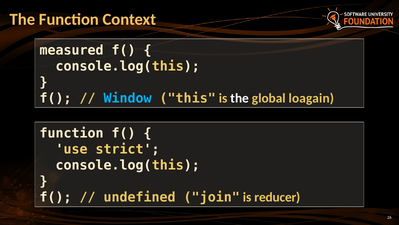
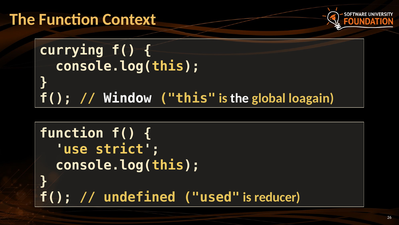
measured: measured -> currying (72, 50)
Window colour: light blue -> white (128, 98)
join: join -> used (212, 197)
